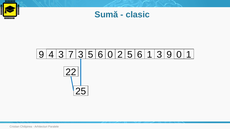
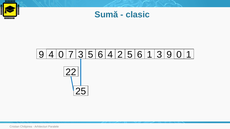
4 3: 3 -> 0 (61, 55)
6 0: 0 -> 4 (110, 55)
